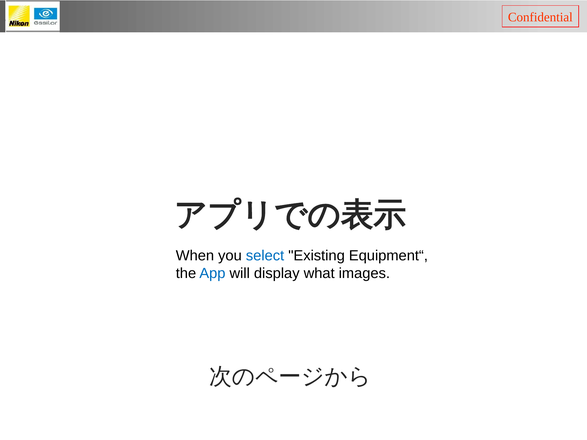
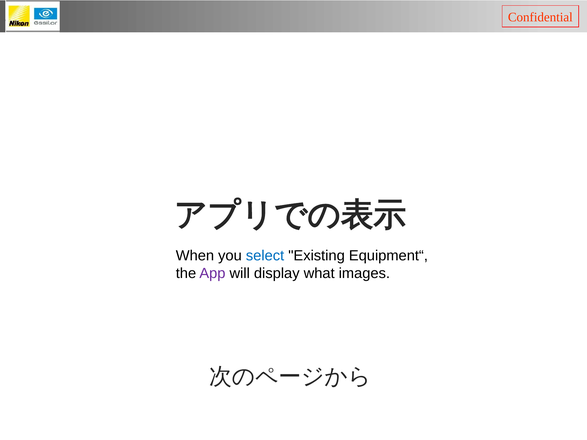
App colour: blue -> purple (212, 274)
